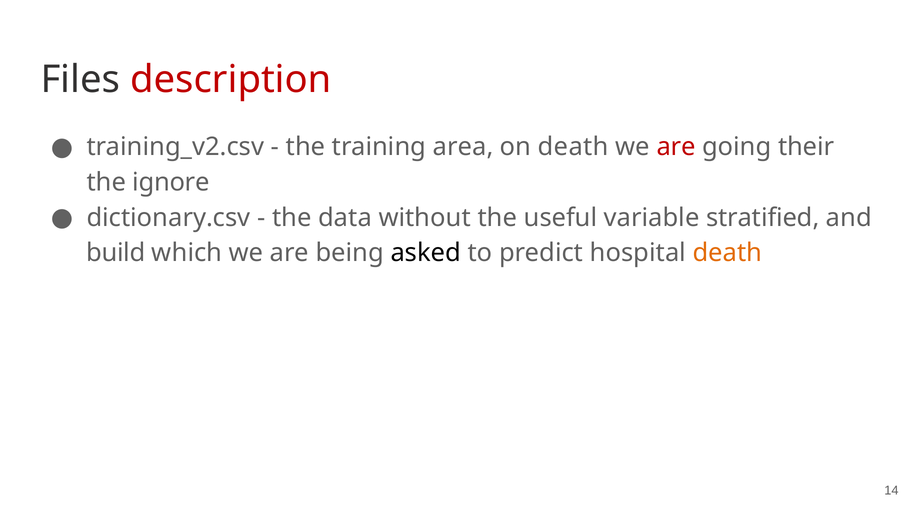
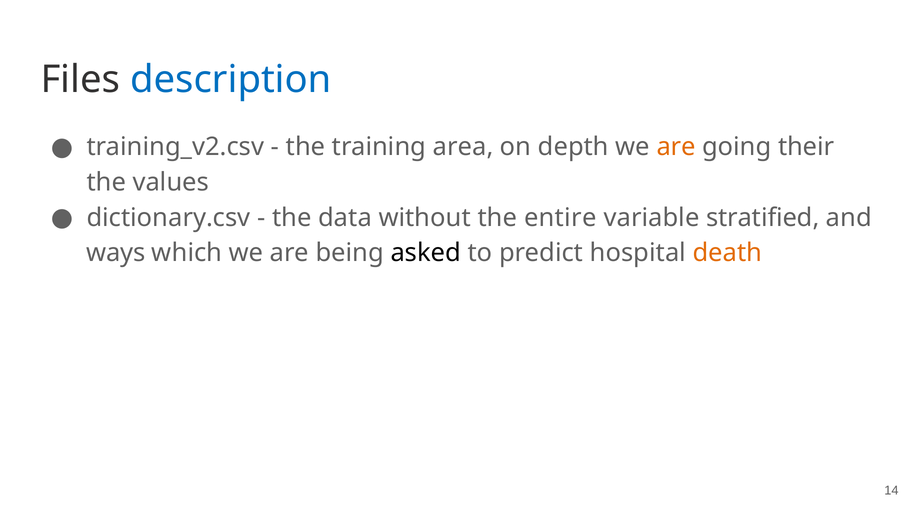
description colour: red -> blue (231, 80)
on death: death -> depth (573, 147)
are colour: red -> orange (676, 147)
ignore: ignore -> values (171, 182)
useful: useful -> entire (560, 217)
build: build -> ways (116, 253)
